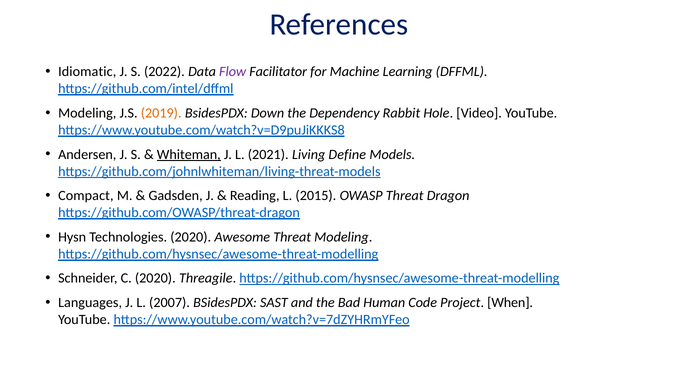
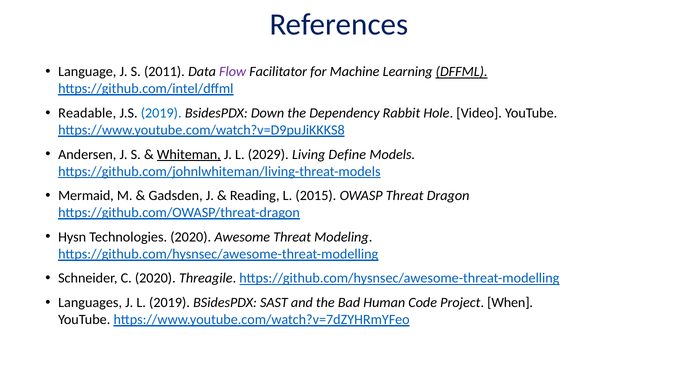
Idiomatic: Idiomatic -> Language (87, 72)
2022: 2022 -> 2011 (164, 72)
DFFML underline: none -> present (462, 72)
Modeling: Modeling -> Readable (87, 113)
2019 colour: orange -> blue (161, 113)
2021: 2021 -> 2029 (268, 155)
Compact: Compact -> Mermaid (86, 196)
L 2007: 2007 -> 2019 (170, 303)
